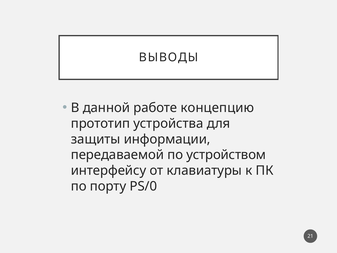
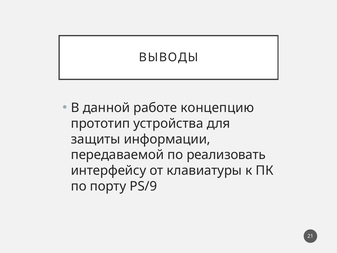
устройством: устройством -> реализовать (226, 155)
PS/0: PS/0 -> PS/9 (143, 186)
